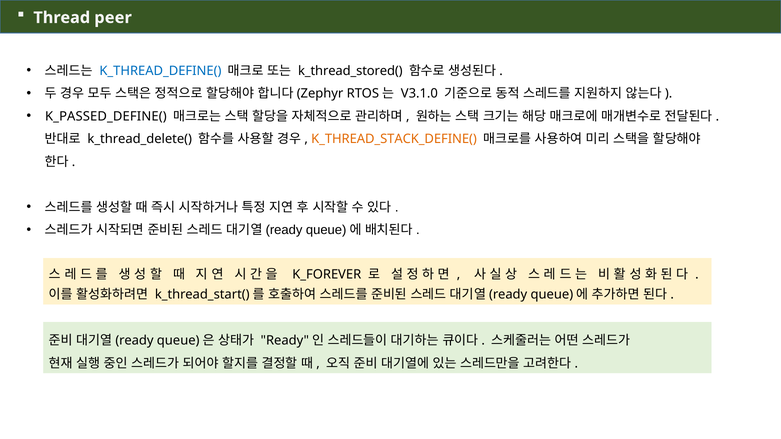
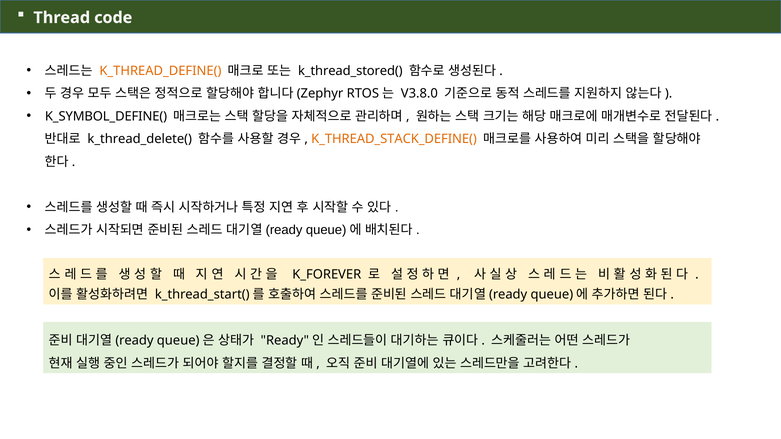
peer: peer -> code (113, 18)
K_THREAD_DEFINE( colour: blue -> orange (160, 71)
V3.1.0: V3.1.0 -> V3.8.0 (419, 94)
K_PASSED_DEFINE(: K_PASSED_DEFINE( -> K_SYMBOL_DEFINE( (106, 116)
